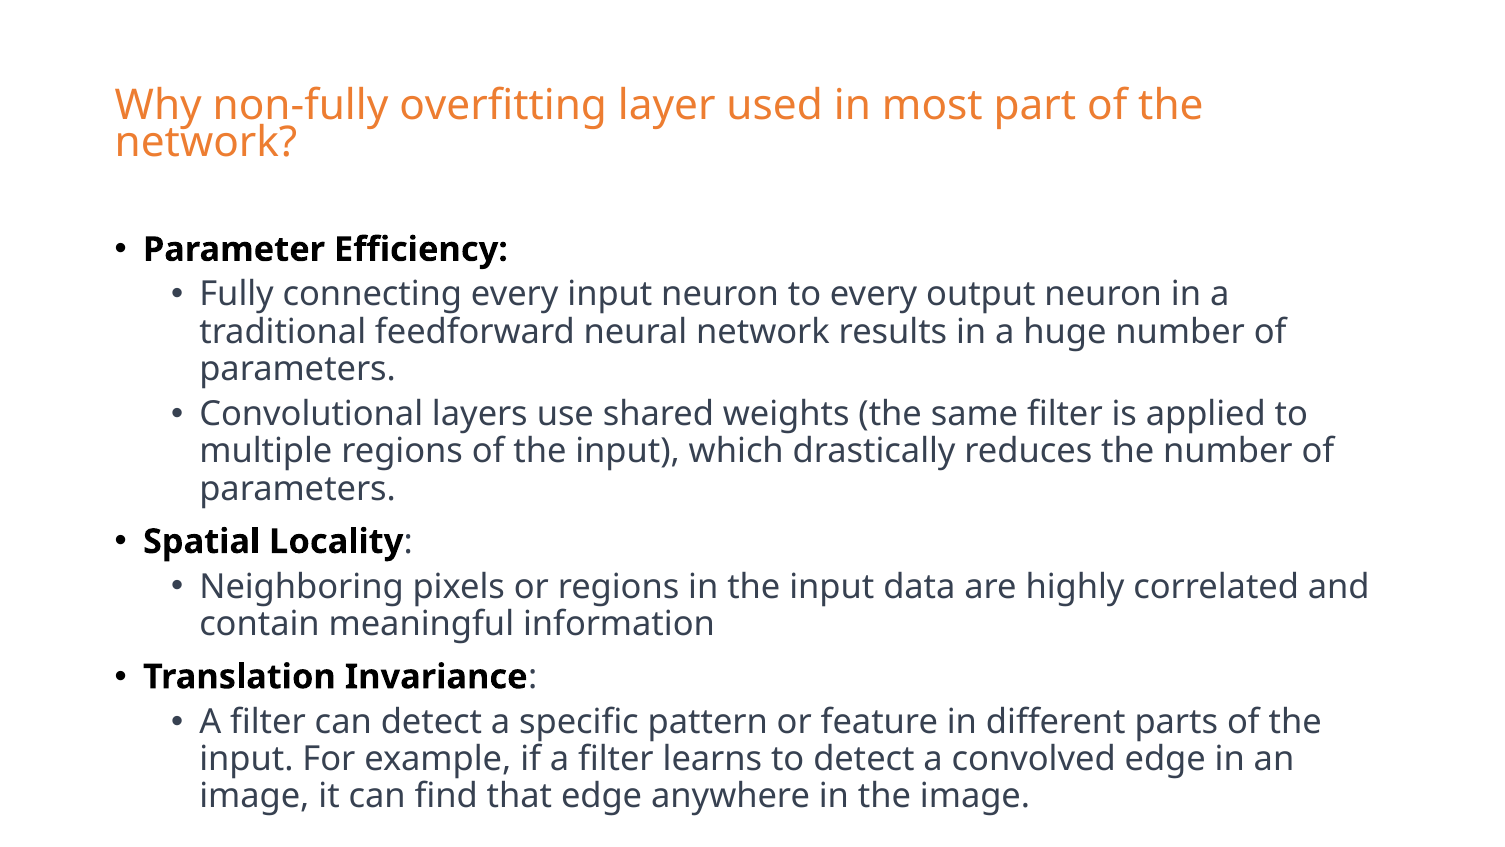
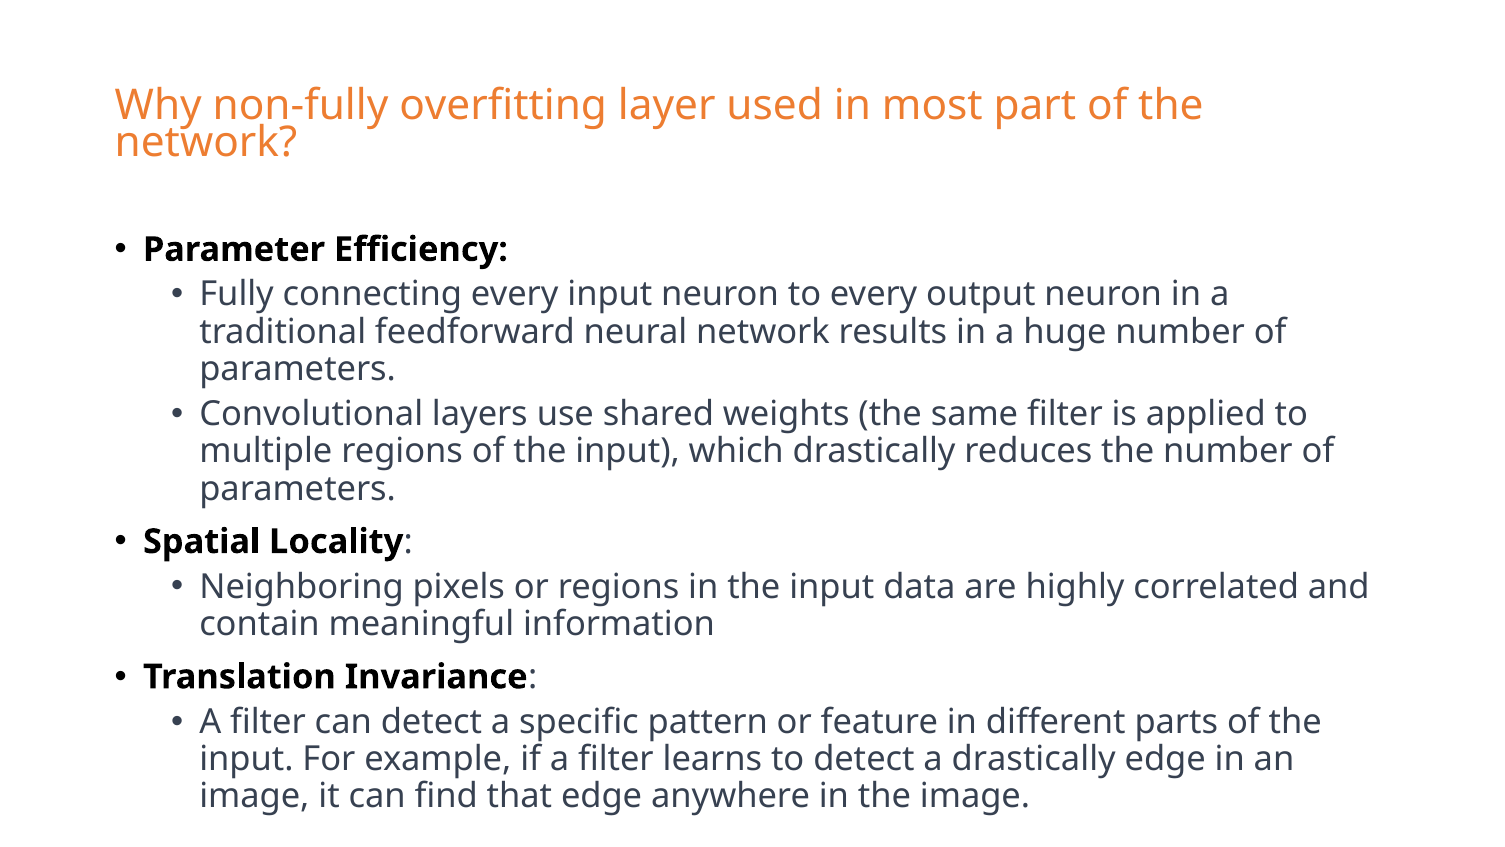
a convolved: convolved -> drastically (1034, 759)
